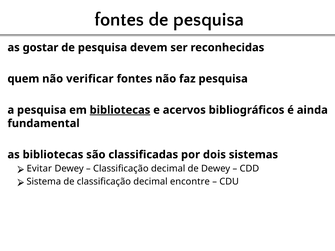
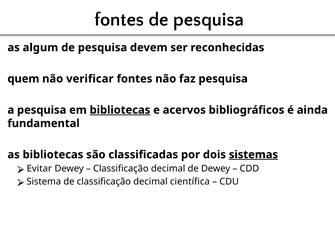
gostar: gostar -> algum (40, 48)
sistemas underline: none -> present (253, 155)
encontre: encontre -> científica (190, 182)
